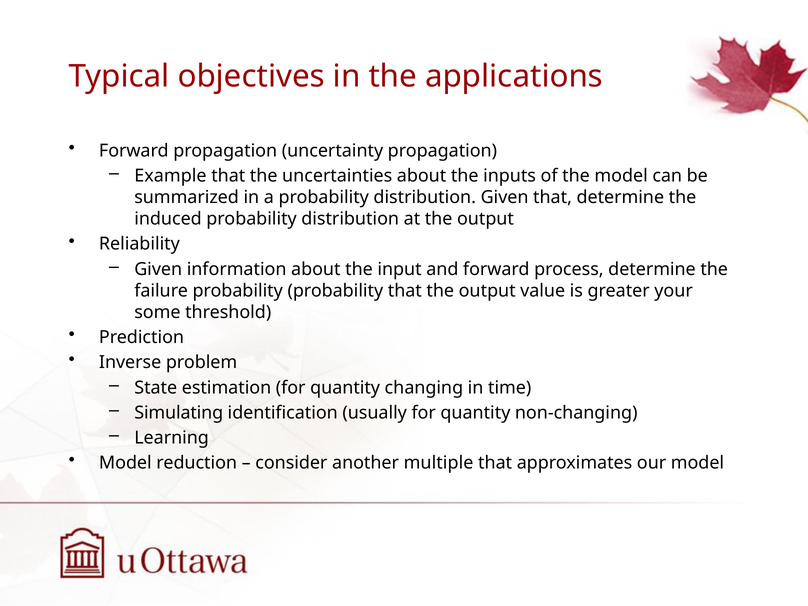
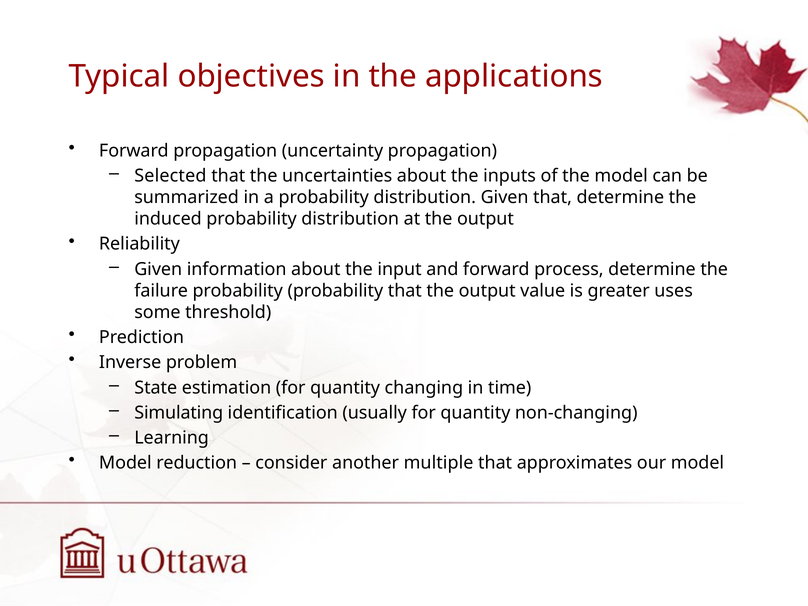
Example: Example -> Selected (170, 176)
your: your -> uses (674, 291)
